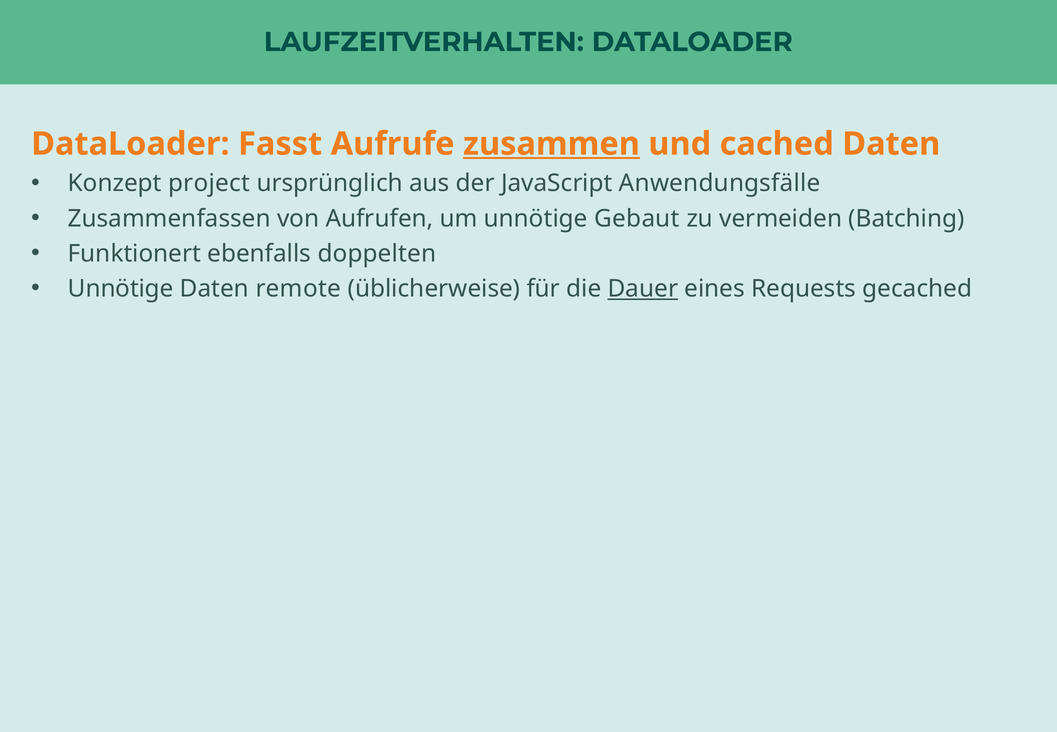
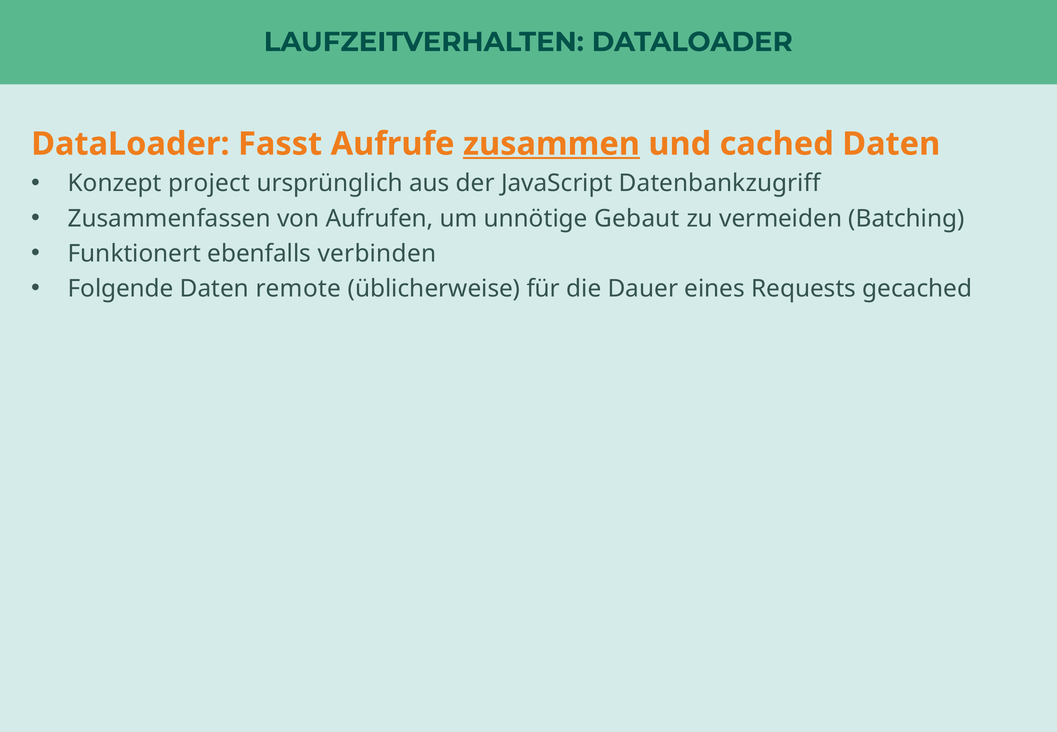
Anwendungsfälle: Anwendungsfälle -> Datenbankzugriff (720, 183)
doppelten: doppelten -> verbinden (377, 254)
Unnötige: Unnötige -> Folgende (121, 289)
Dauer underline: present -> none (643, 289)
